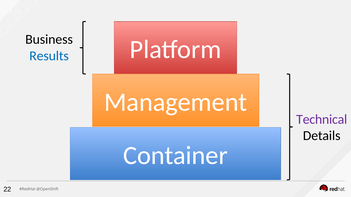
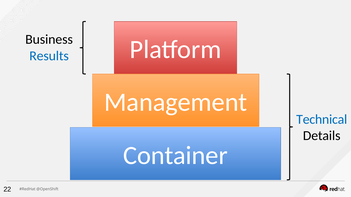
Technical colour: purple -> blue (322, 120)
